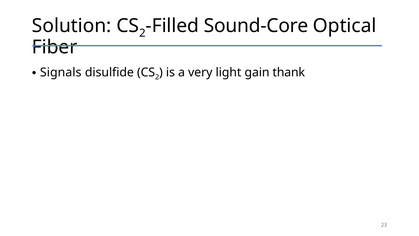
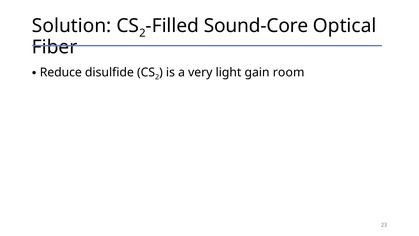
Signals: Signals -> Reduce (61, 72)
thank: thank -> room (289, 72)
